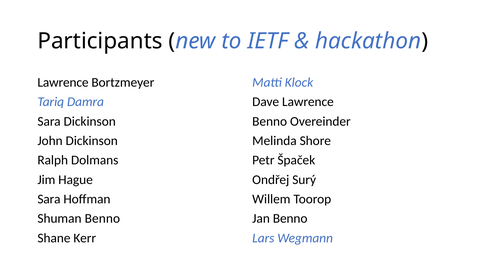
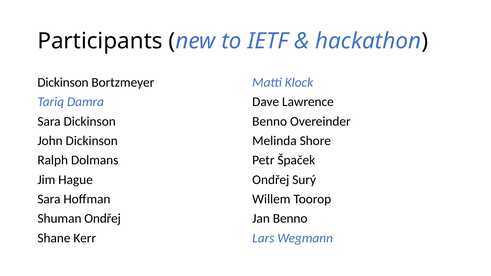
Lawrence: Lawrence -> Dickinson (63, 82)
Shuman Benno: Benno -> Ondřej (103, 219)
